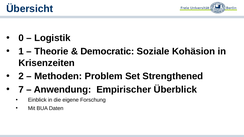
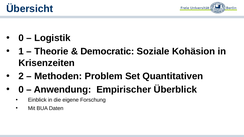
Strengthened: Strengthened -> Quantitativen (173, 76)
7: 7 -> 0 (21, 90)
